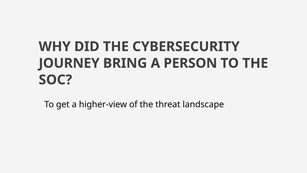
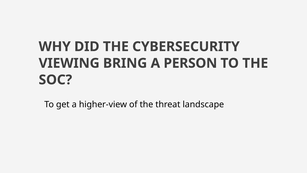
JOURNEY: JOURNEY -> VIEWING (69, 63)
